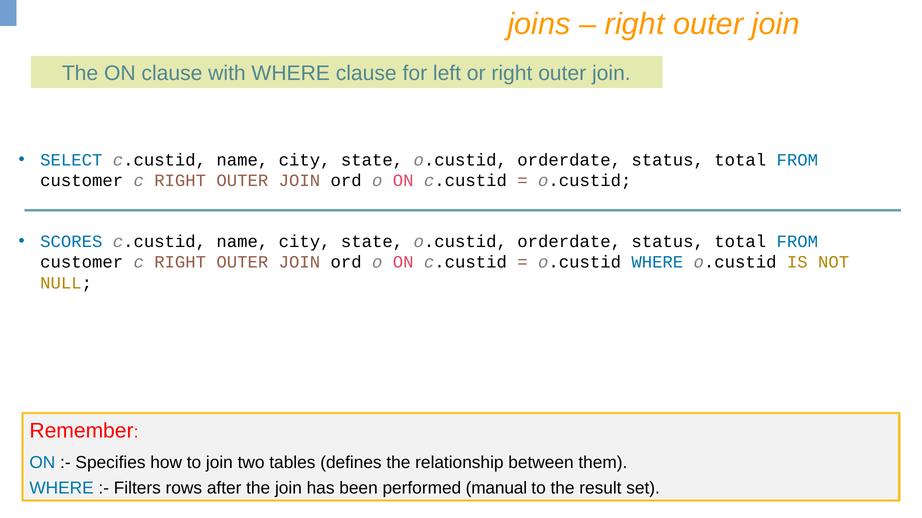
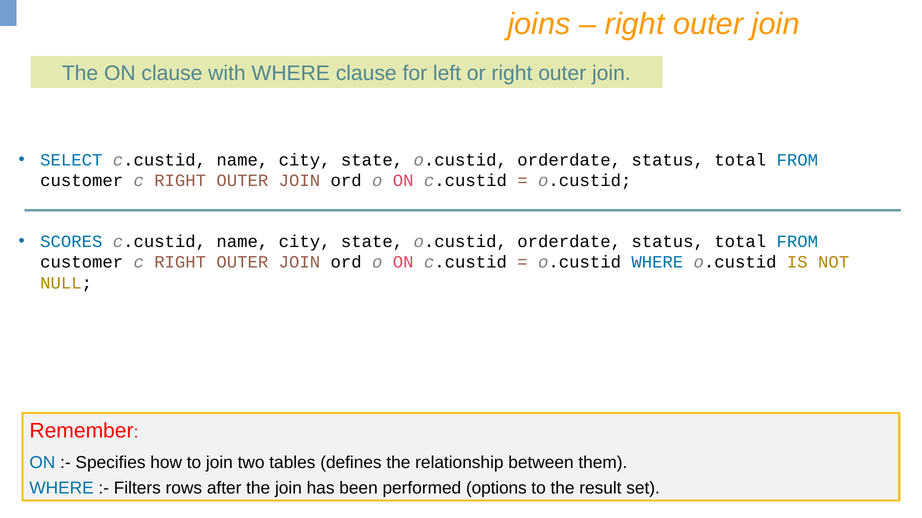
manual: manual -> options (496, 488)
